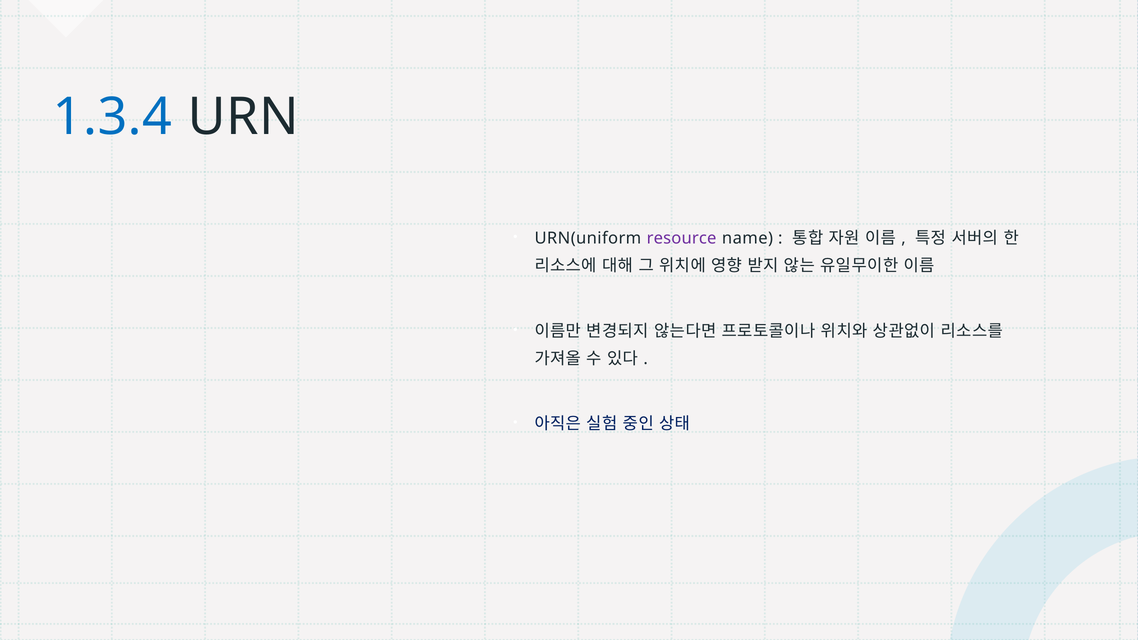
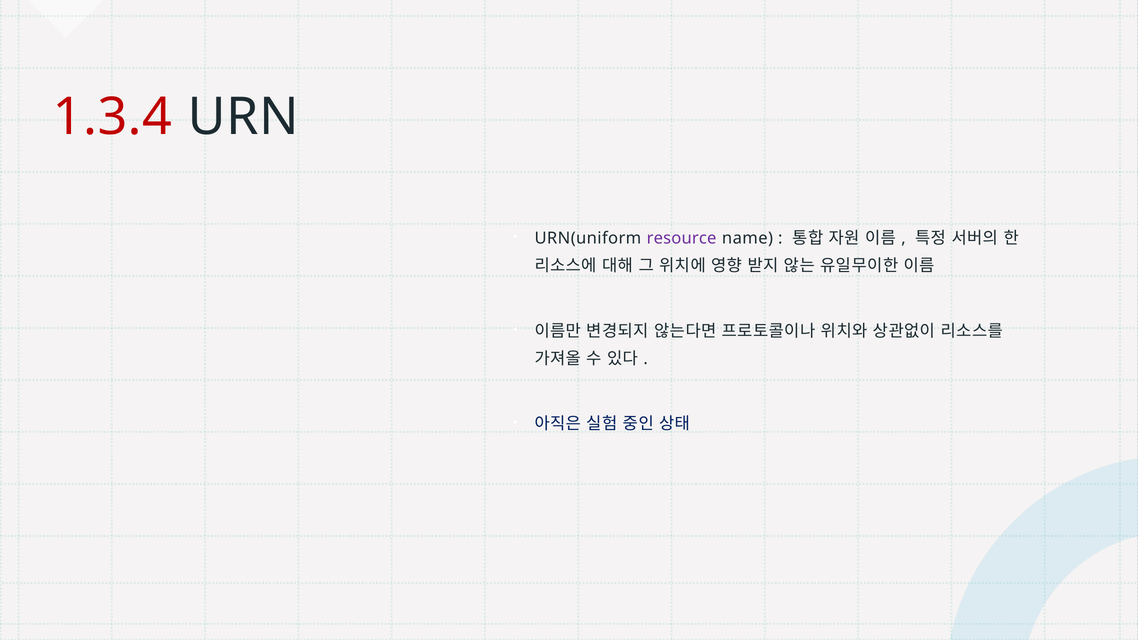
1.3.4 colour: blue -> red (113, 117)
